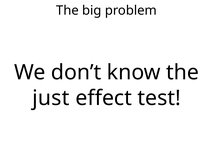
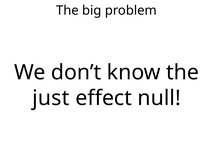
test: test -> null (159, 98)
